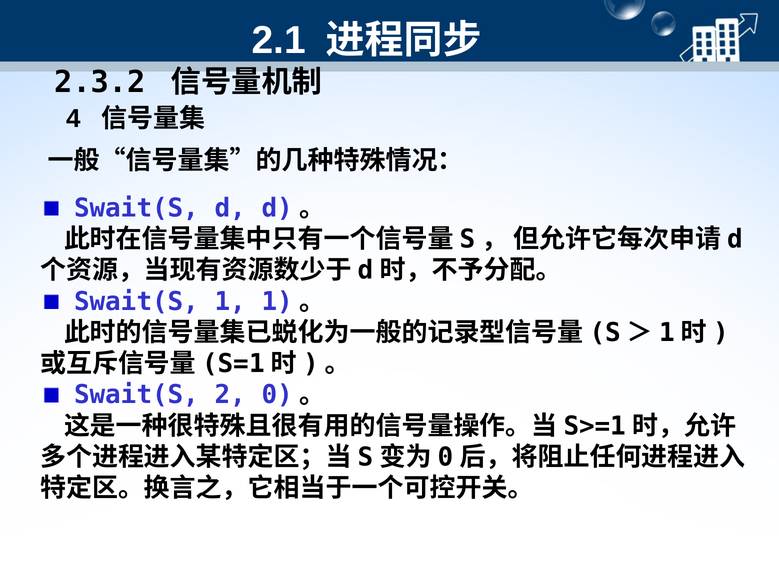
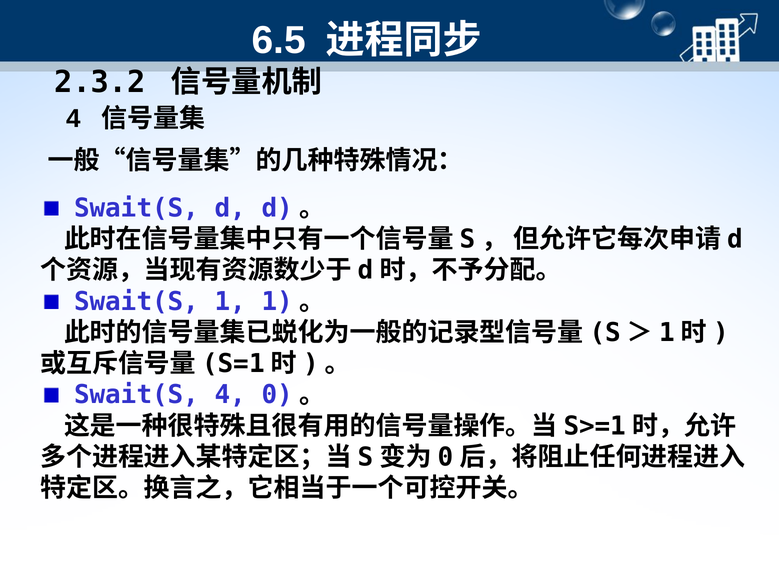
2.1: 2.1 -> 6.5 (279, 40)
Swait(S 2: 2 -> 4 (230, 395)
